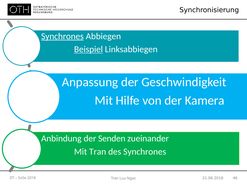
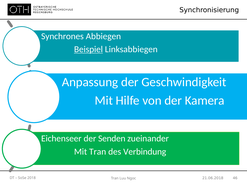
Synchrones underline: present -> none (62, 36)
Anbindung: Anbindung -> Eichenseer (61, 139)
des Synchrones: Synchrones -> Verbindung (145, 152)
